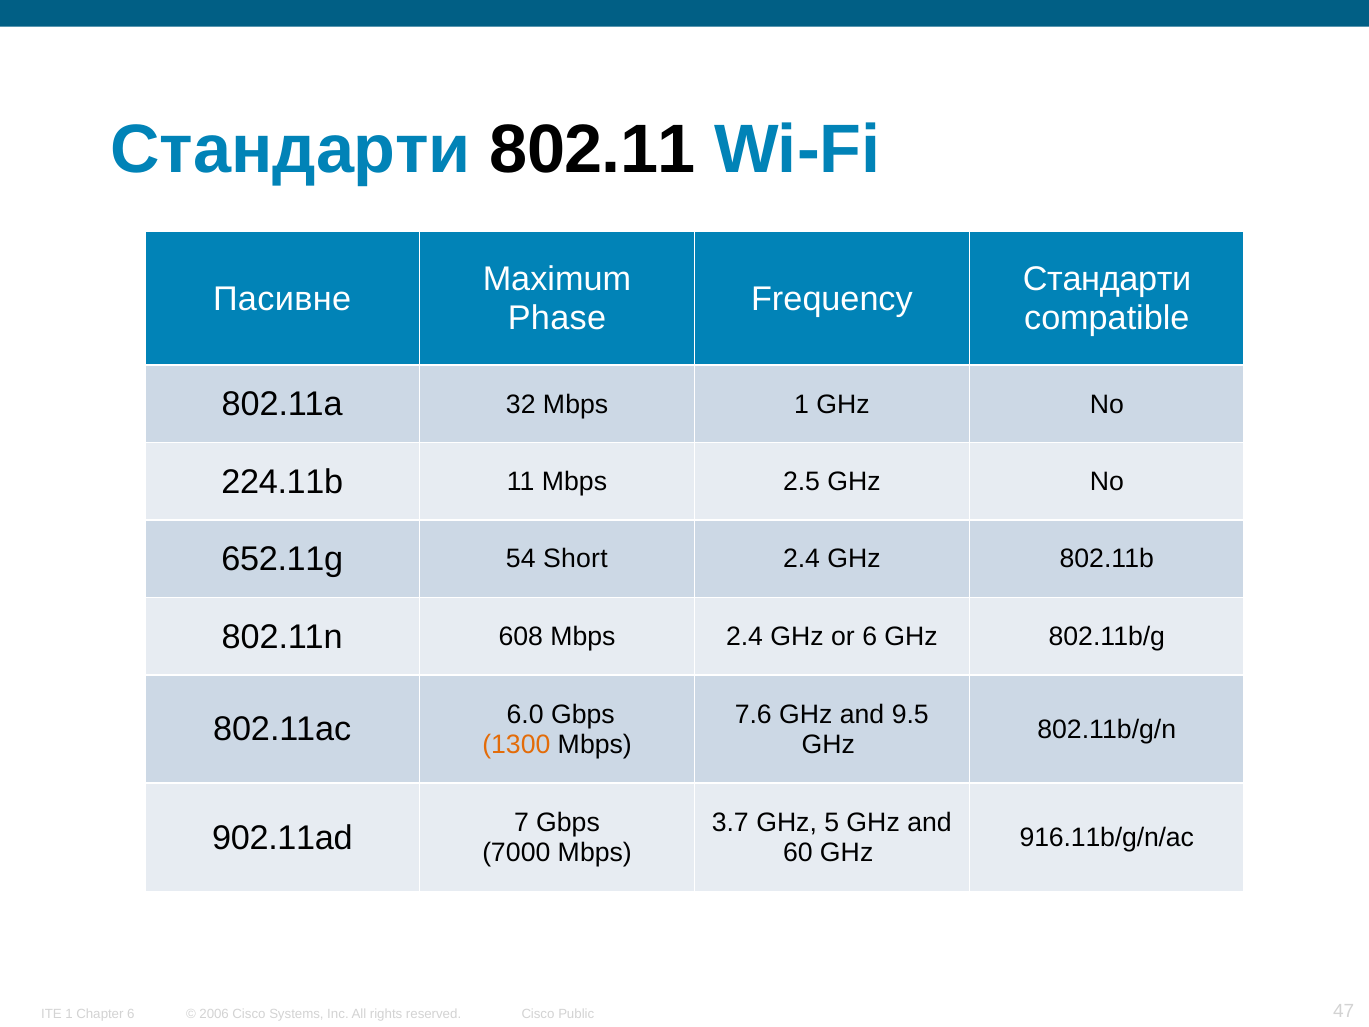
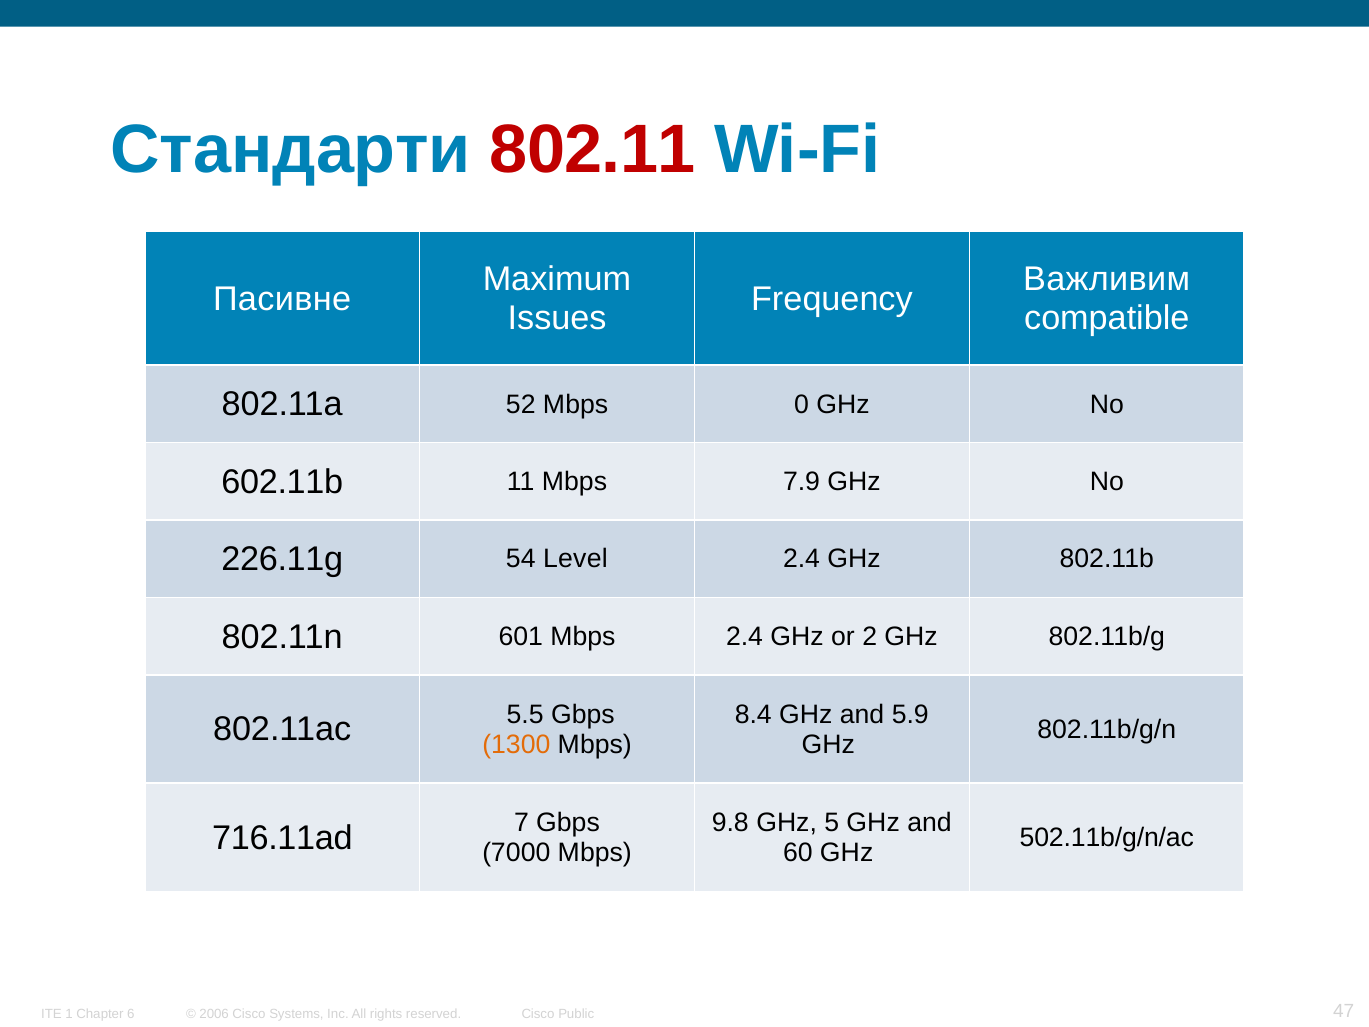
802.11 colour: black -> red (593, 150)
Стандарти: Стандарти -> Важливим (1107, 280)
Phase: Phase -> Issues (557, 318)
32: 32 -> 52 (521, 404)
Mbps 1: 1 -> 0 (802, 404)
224.11b: 224.11b -> 602.11b (282, 482)
2.5: 2.5 -> 7.9 (801, 482)
652.11g: 652.11g -> 226.11g (282, 559)
Short: Short -> Level (575, 559)
608: 608 -> 601 (521, 636)
or 6: 6 -> 2 (870, 636)
7.6: 7.6 -> 8.4 (753, 714)
9.5: 9.5 -> 5.9 (910, 714)
6.0: 6.0 -> 5.5 (525, 714)
3.7: 3.7 -> 9.8 (730, 823)
902.11ad: 902.11ad -> 716.11ad (282, 838)
916.11b/g/n/ac: 916.11b/g/n/ac -> 502.11b/g/n/ac (1107, 838)
